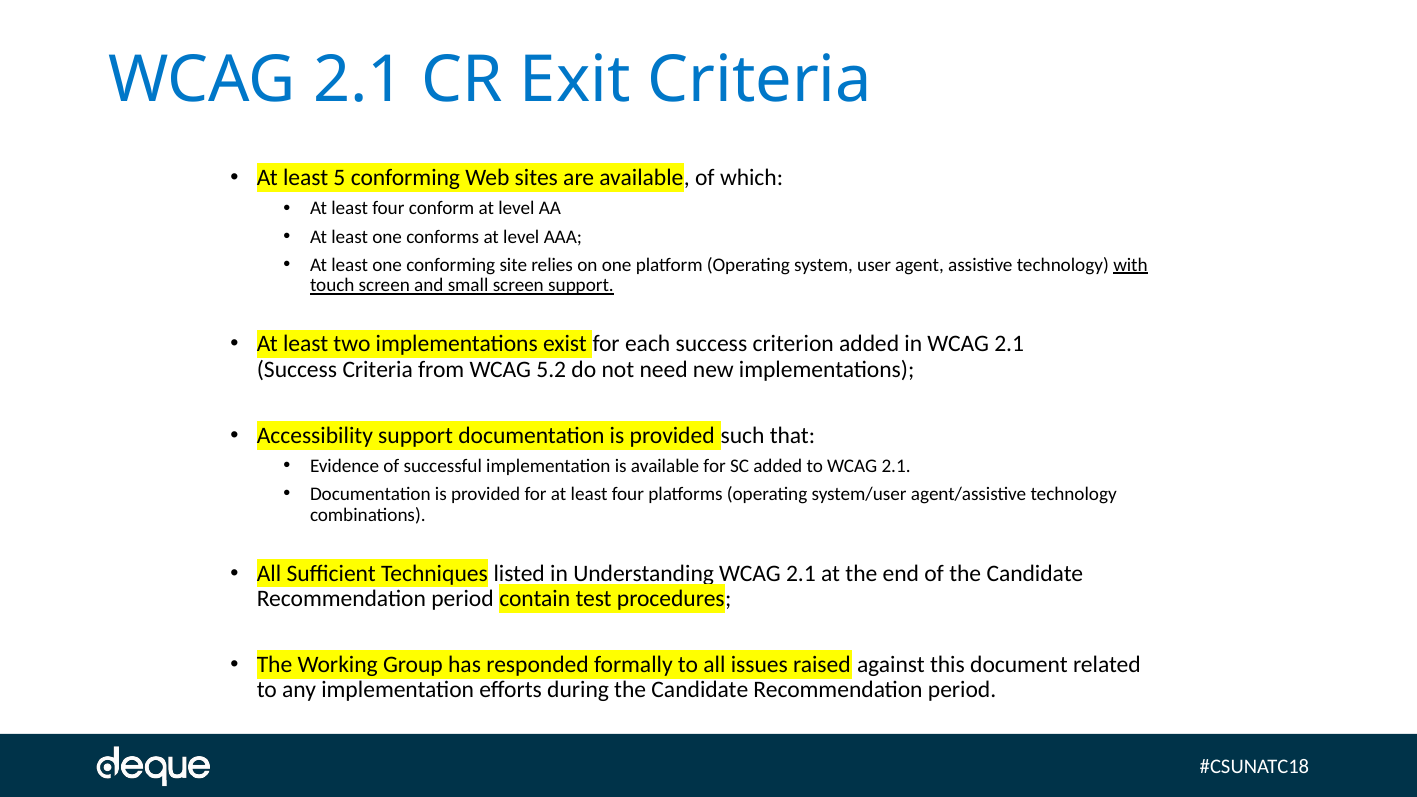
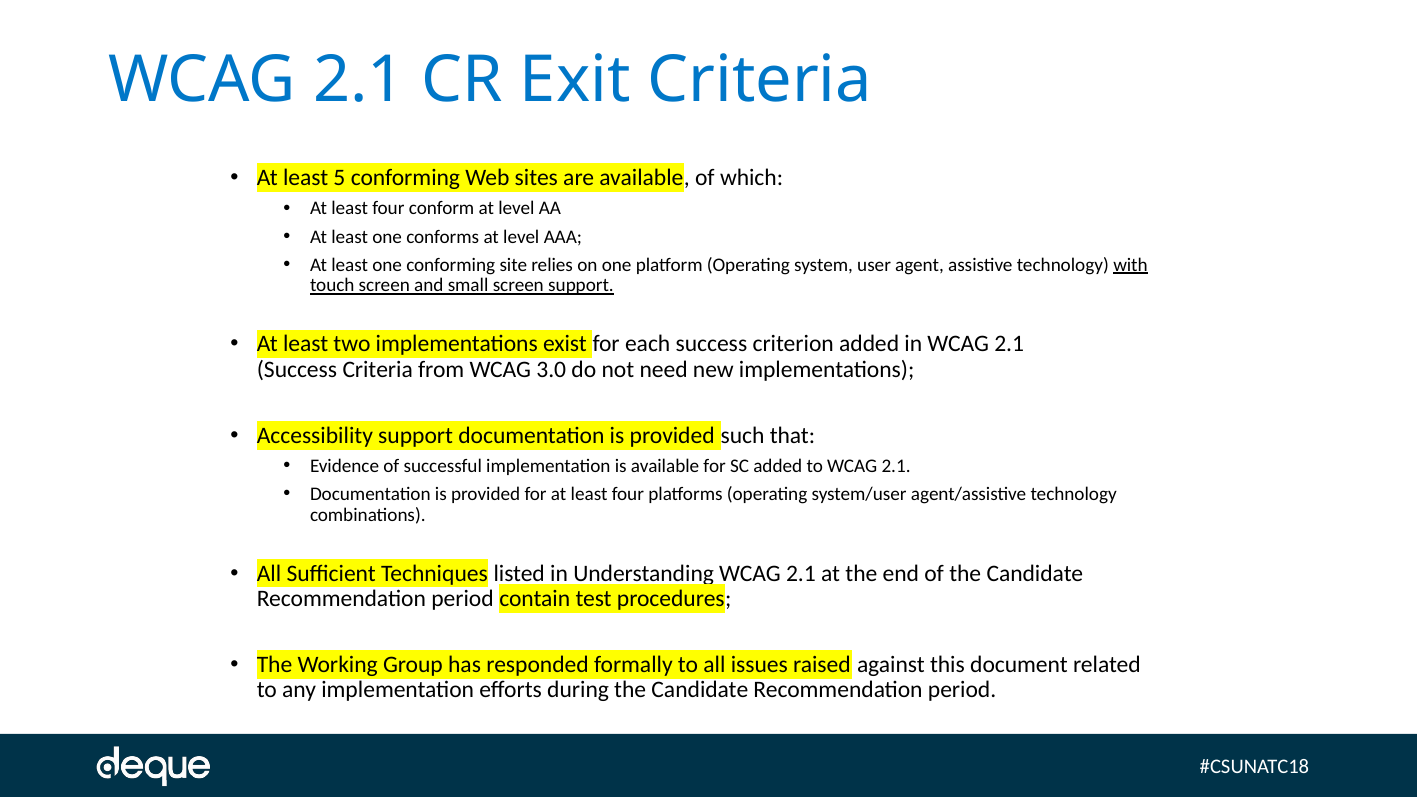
5.2: 5.2 -> 3.0 (551, 370)
